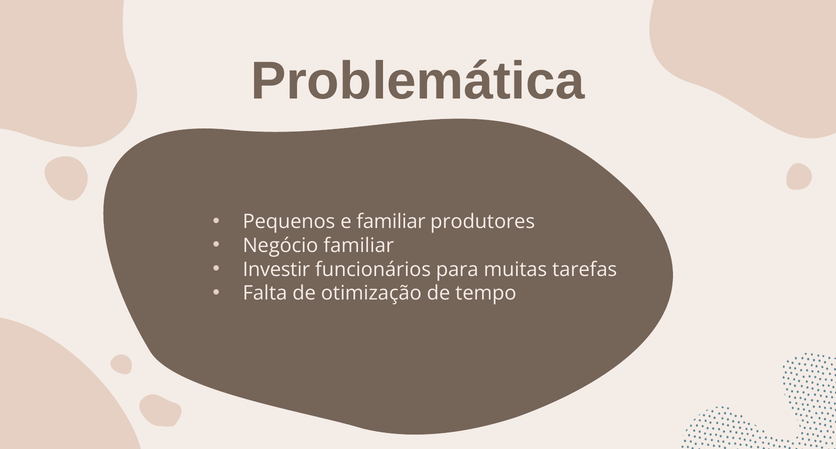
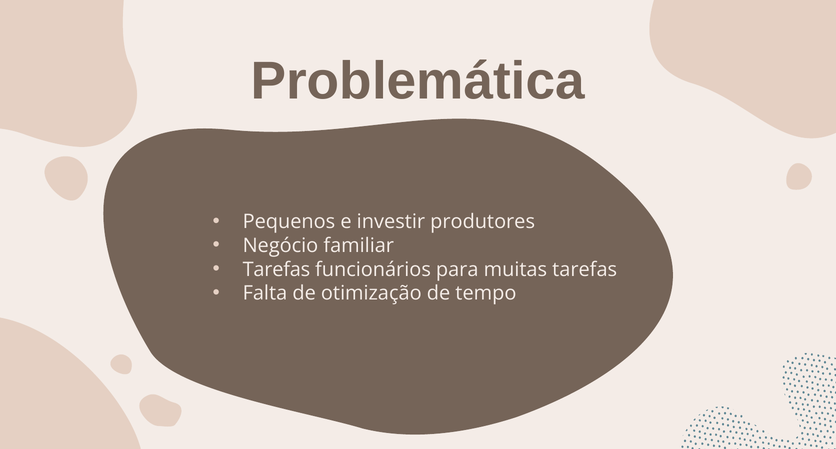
e familiar: familiar -> investir (391, 222)
Investir: Investir -> Tarefas (276, 269)
